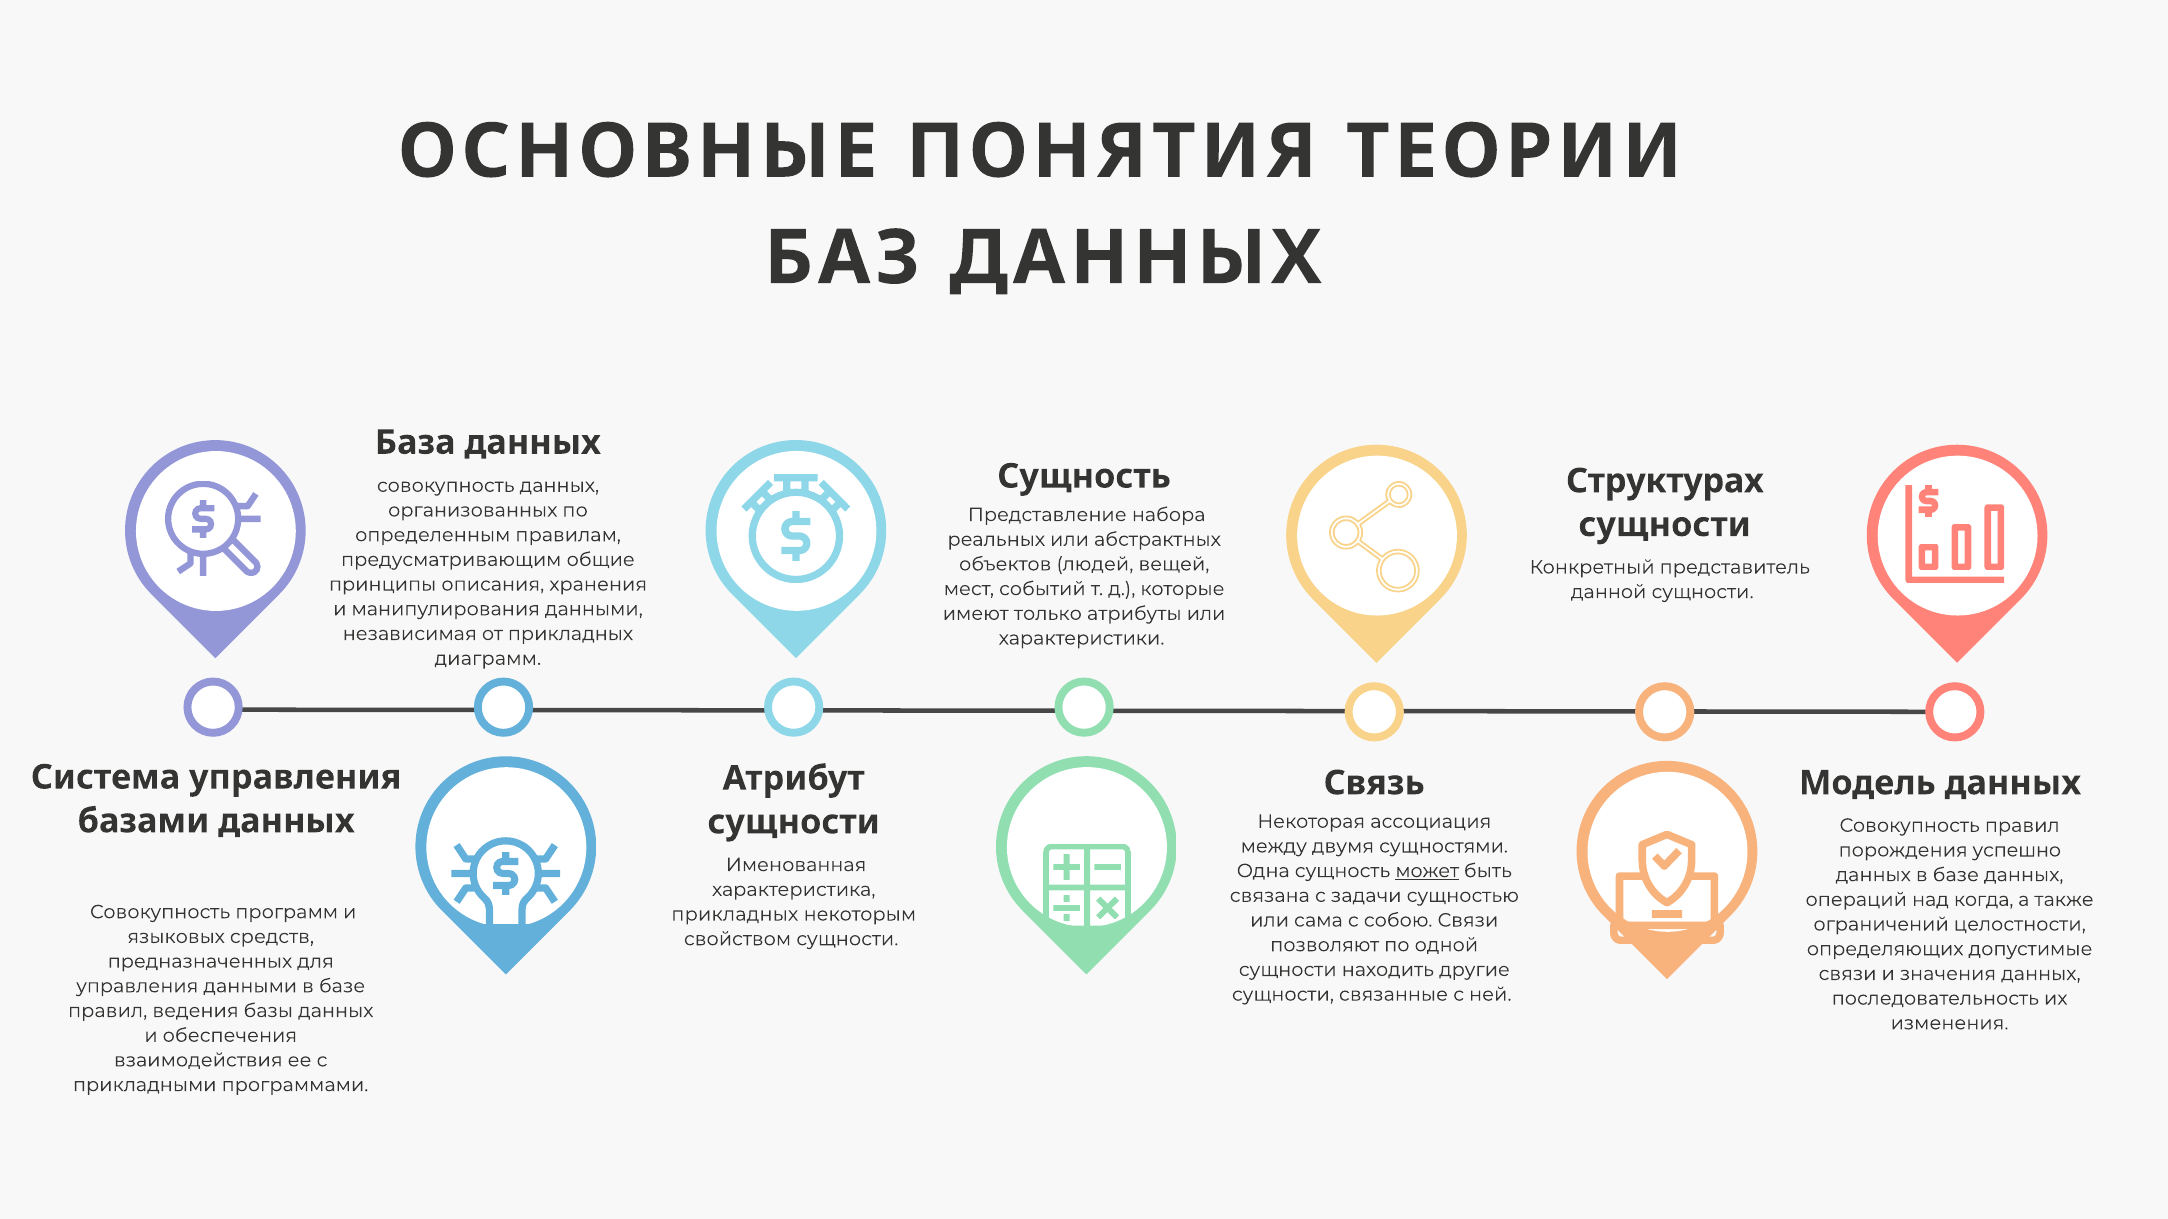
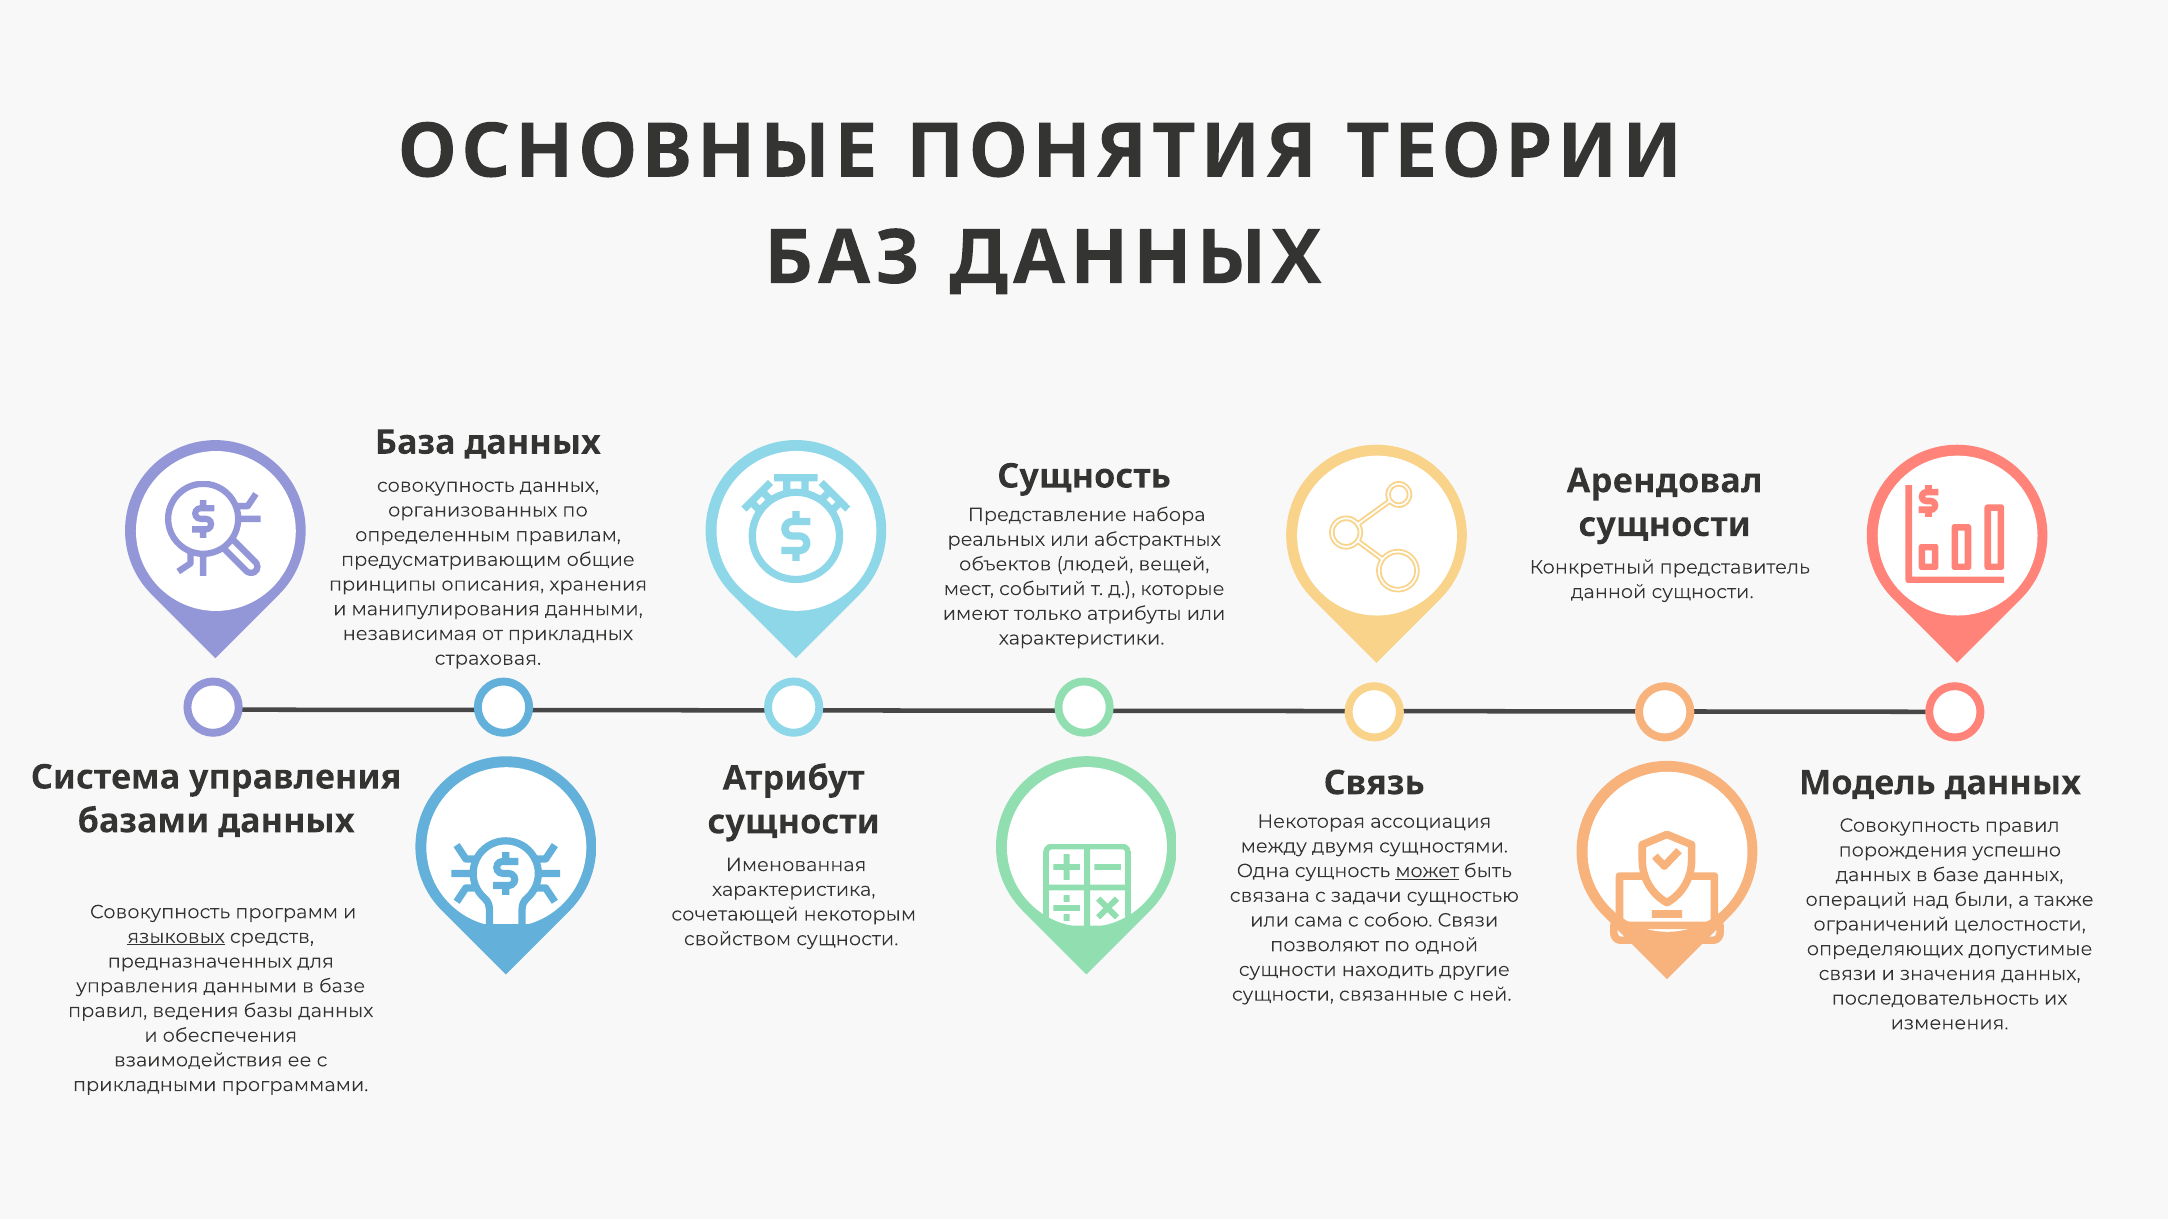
Структурах: Структурах -> Арендовал (1665, 481)
диаграмм: диаграмм -> страховая (488, 659)
когда: когда -> были (1983, 900)
прикладных: прикладных -> сочетающей (735, 915)
языковых underline: none -> present (176, 937)
